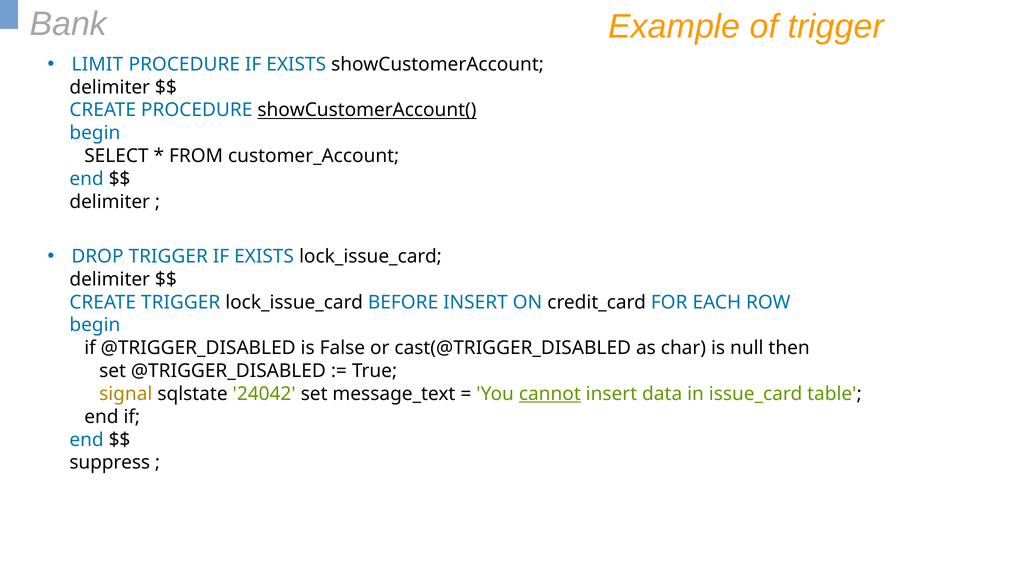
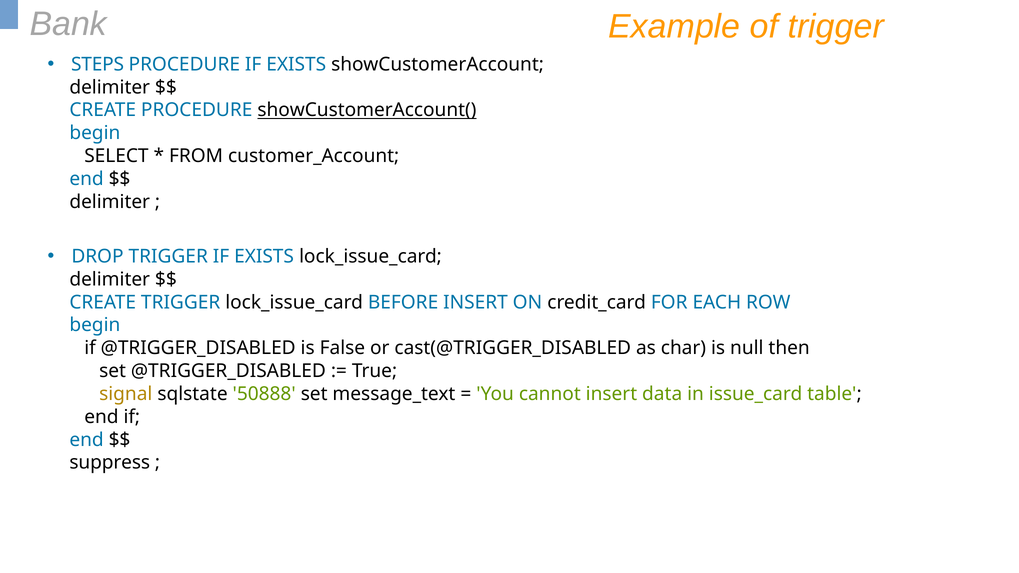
LIMIT: LIMIT -> STEPS (98, 64)
24042: 24042 -> 50888 (264, 394)
cannot underline: present -> none (550, 394)
